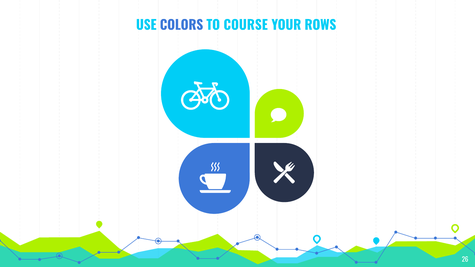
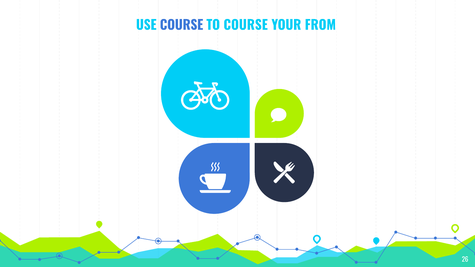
USE COLORS: COLORS -> COURSE (182, 25)
ROWS: ROWS -> FROM (320, 25)
